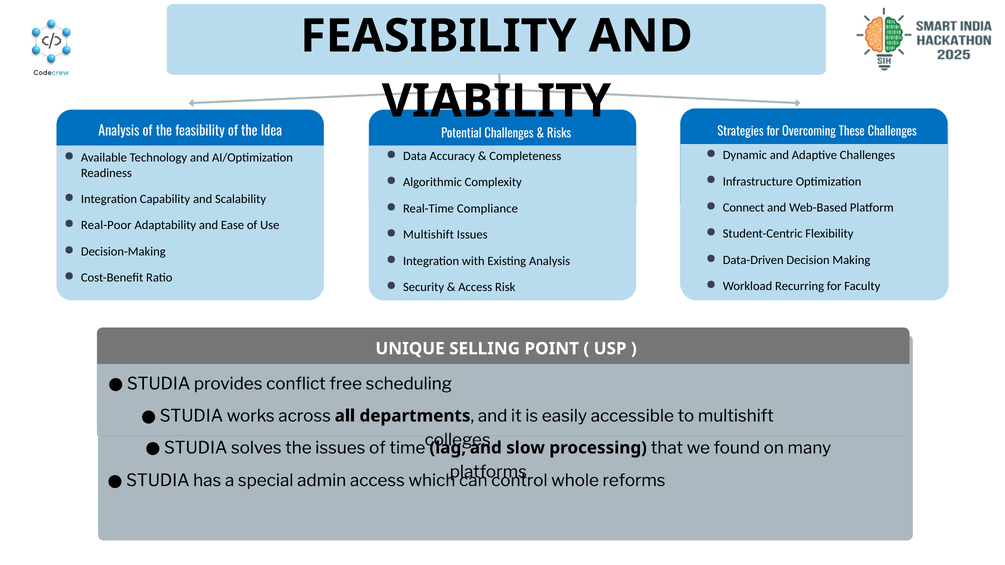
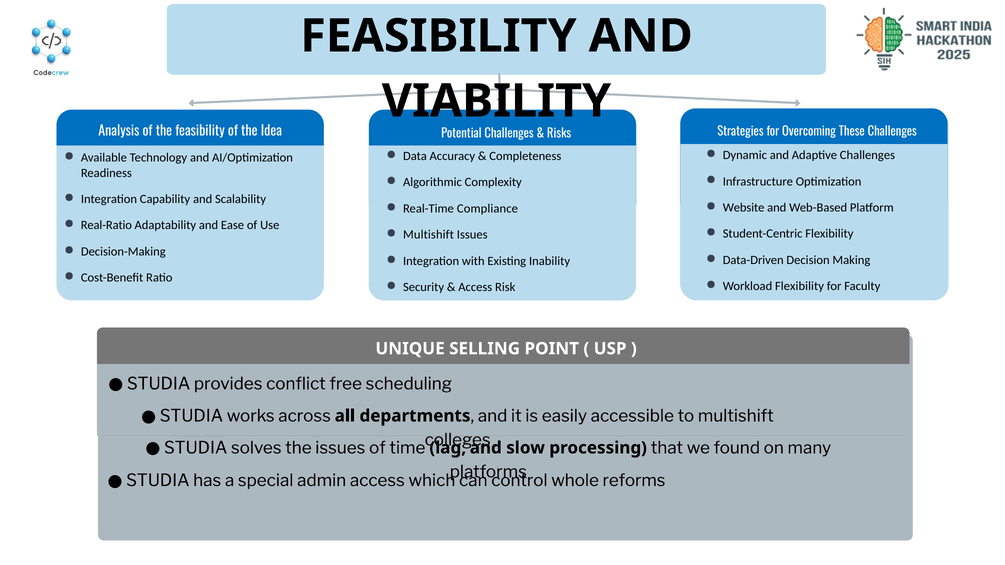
Connect: Connect -> Website (744, 208)
Real-Poor: Real-Poor -> Real-Ratio (106, 225)
Existing Analysis: Analysis -> Inability (550, 261)
Workload Recurring: Recurring -> Flexibility (800, 286)
